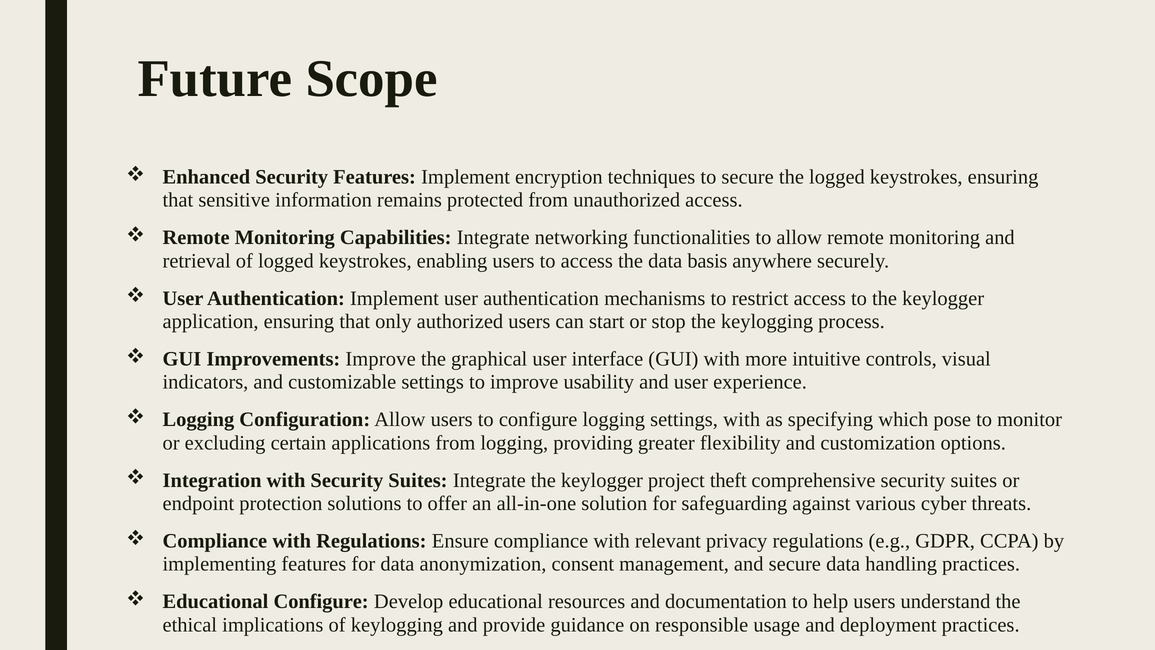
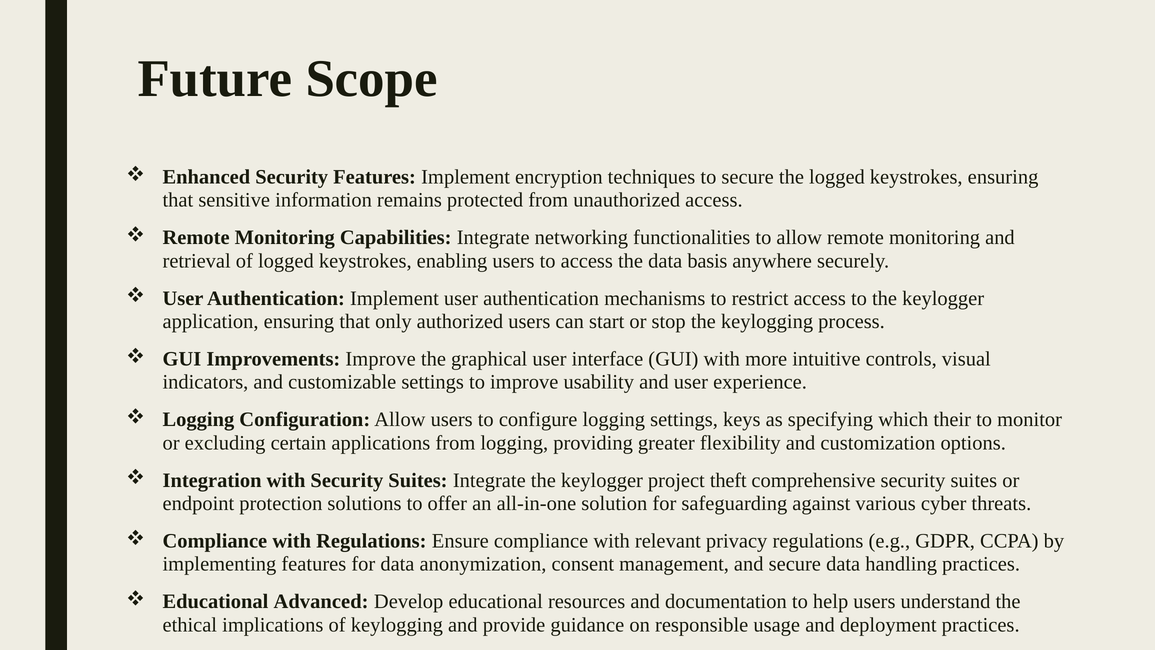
settings with: with -> keys (742, 419)
pose: pose -> their (952, 419)
Educational Configure: Configure -> Advanced (321, 601)
